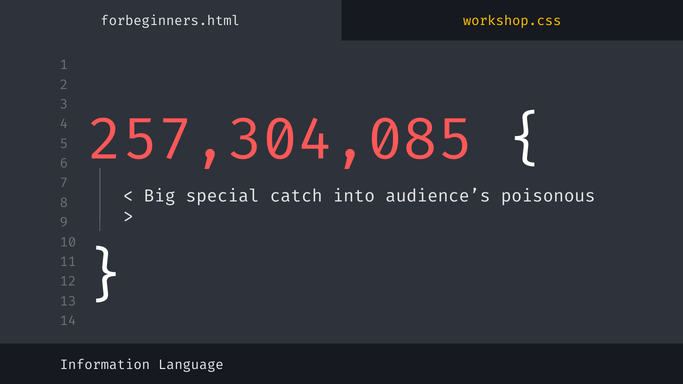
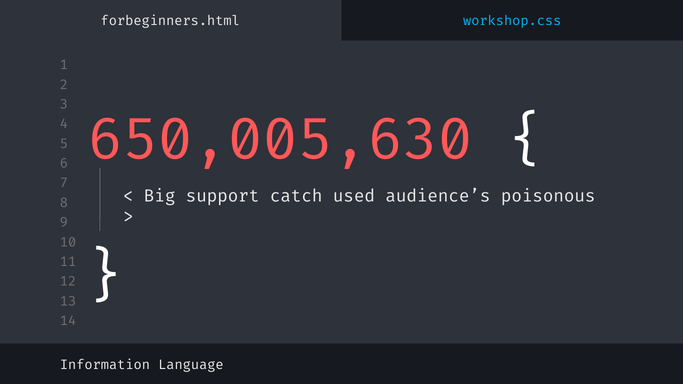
workshop.css colour: yellow -> light blue (512, 21)
257,304,085: 257,304,085 -> 650,005,630 (280, 140)
special: special -> support (223, 196)
into: into -> used (354, 196)
